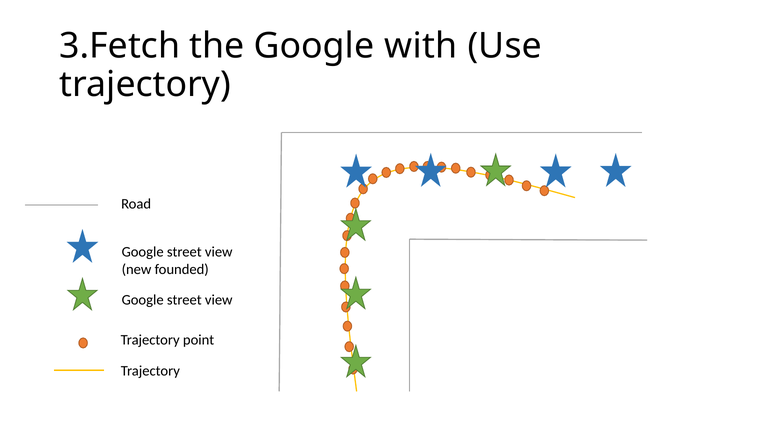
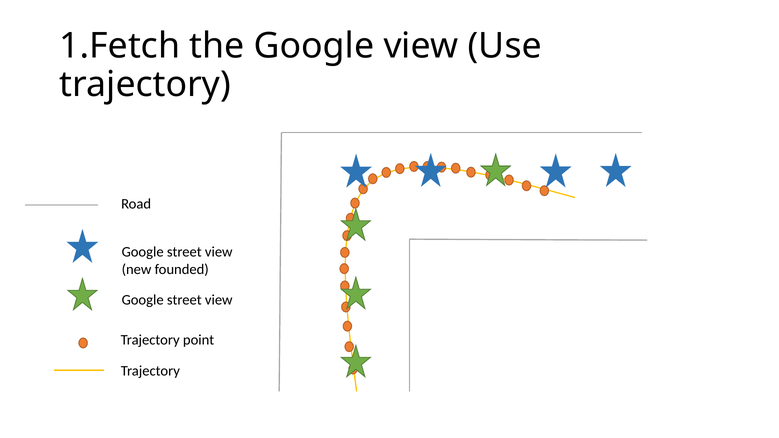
3.Fetch: 3.Fetch -> 1.Fetch (120, 46)
Google with: with -> view (421, 46)
